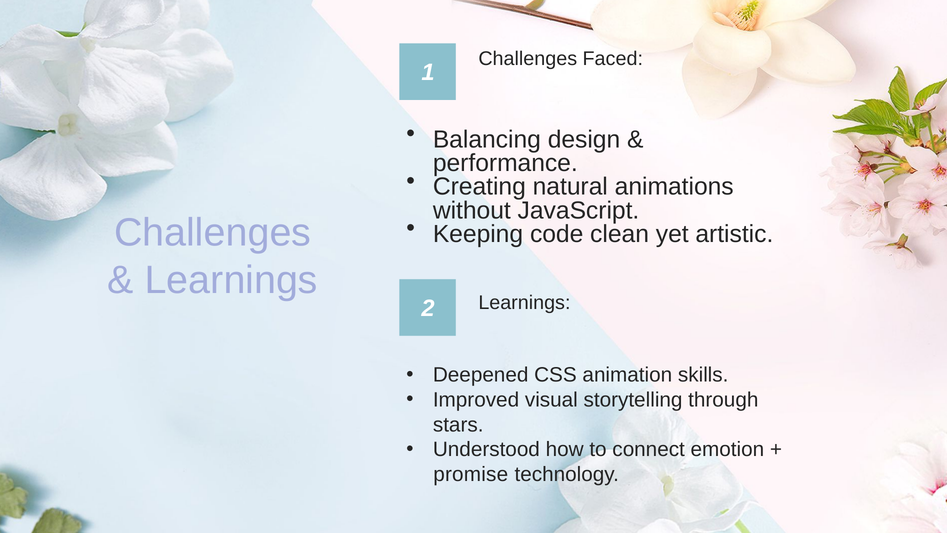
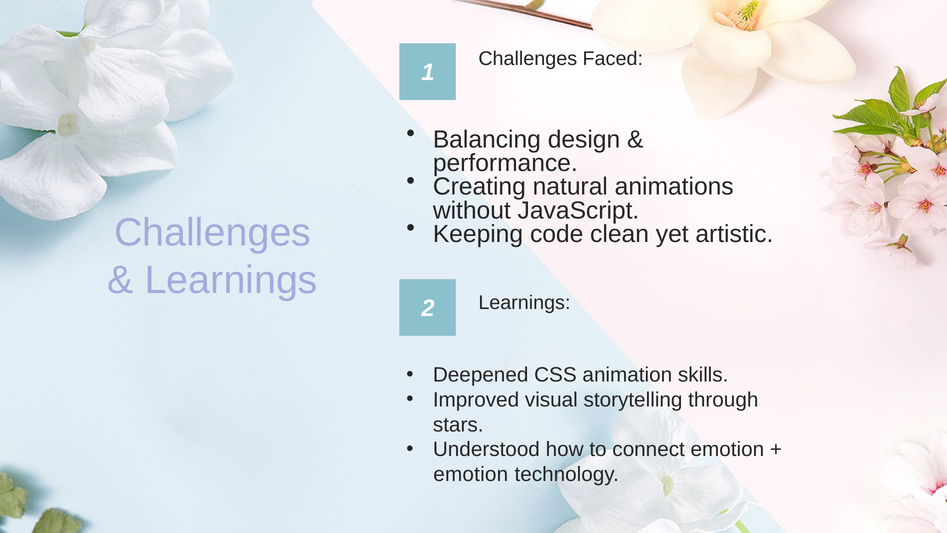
promise: promise -> emotion (471, 474)
